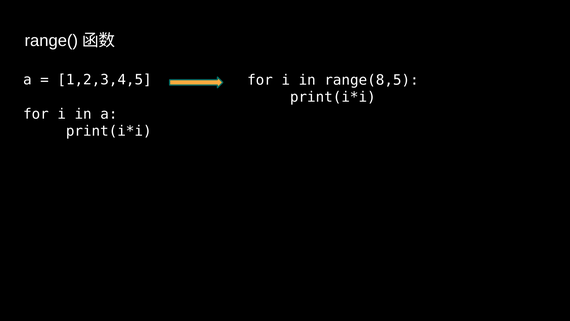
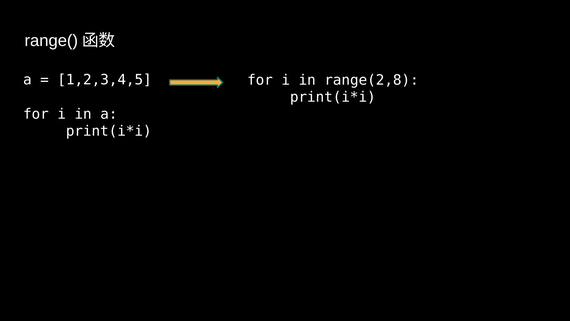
range(8,5: range(8,5 -> range(2,8 (372, 80)
